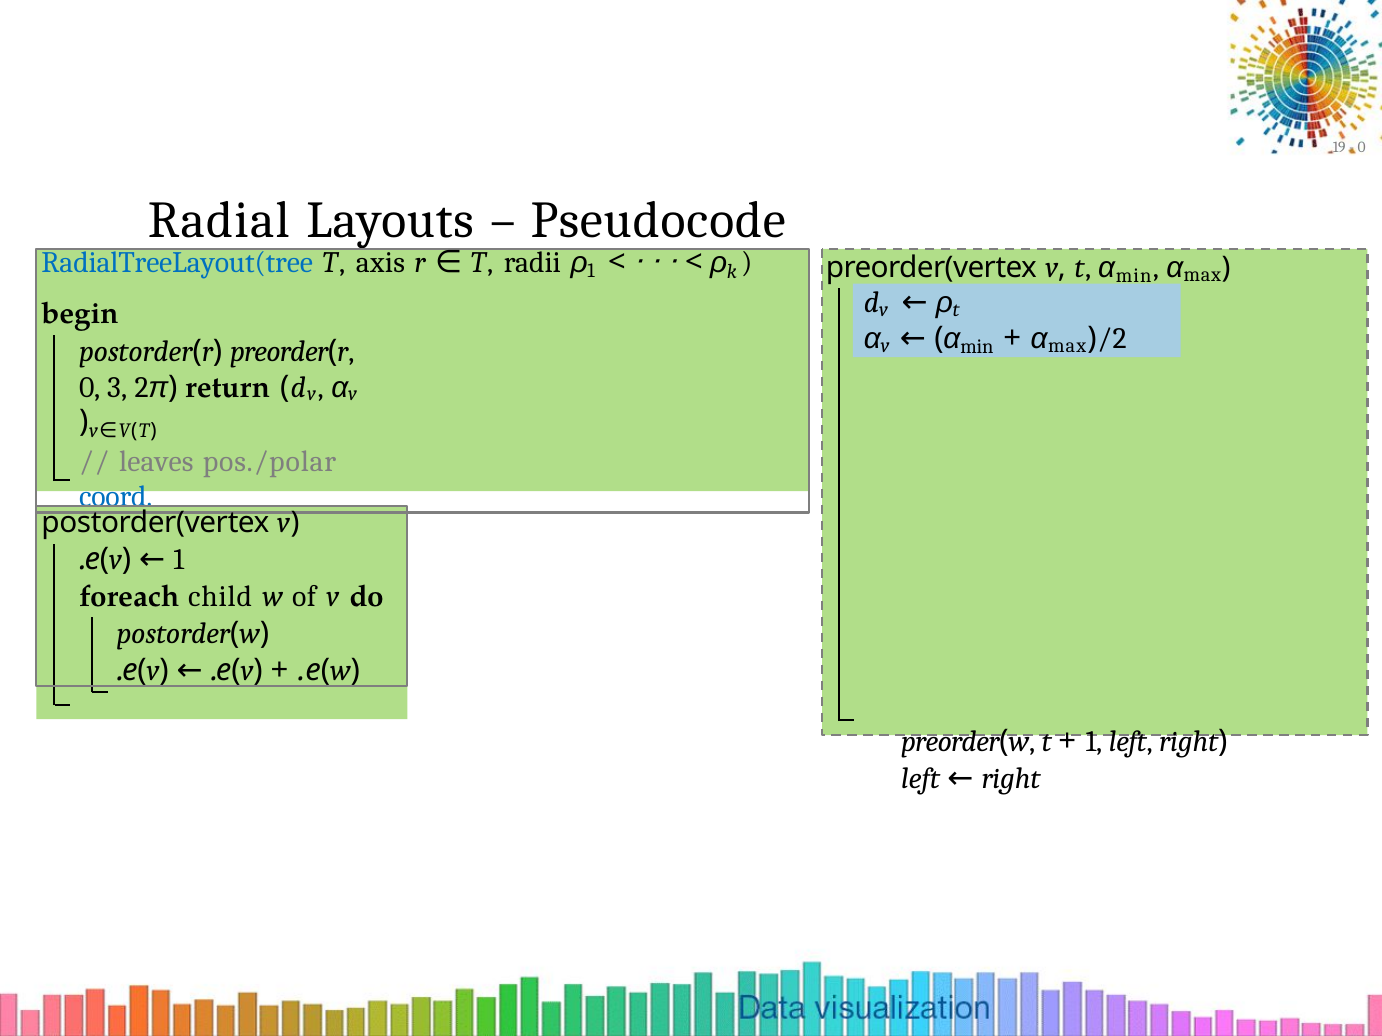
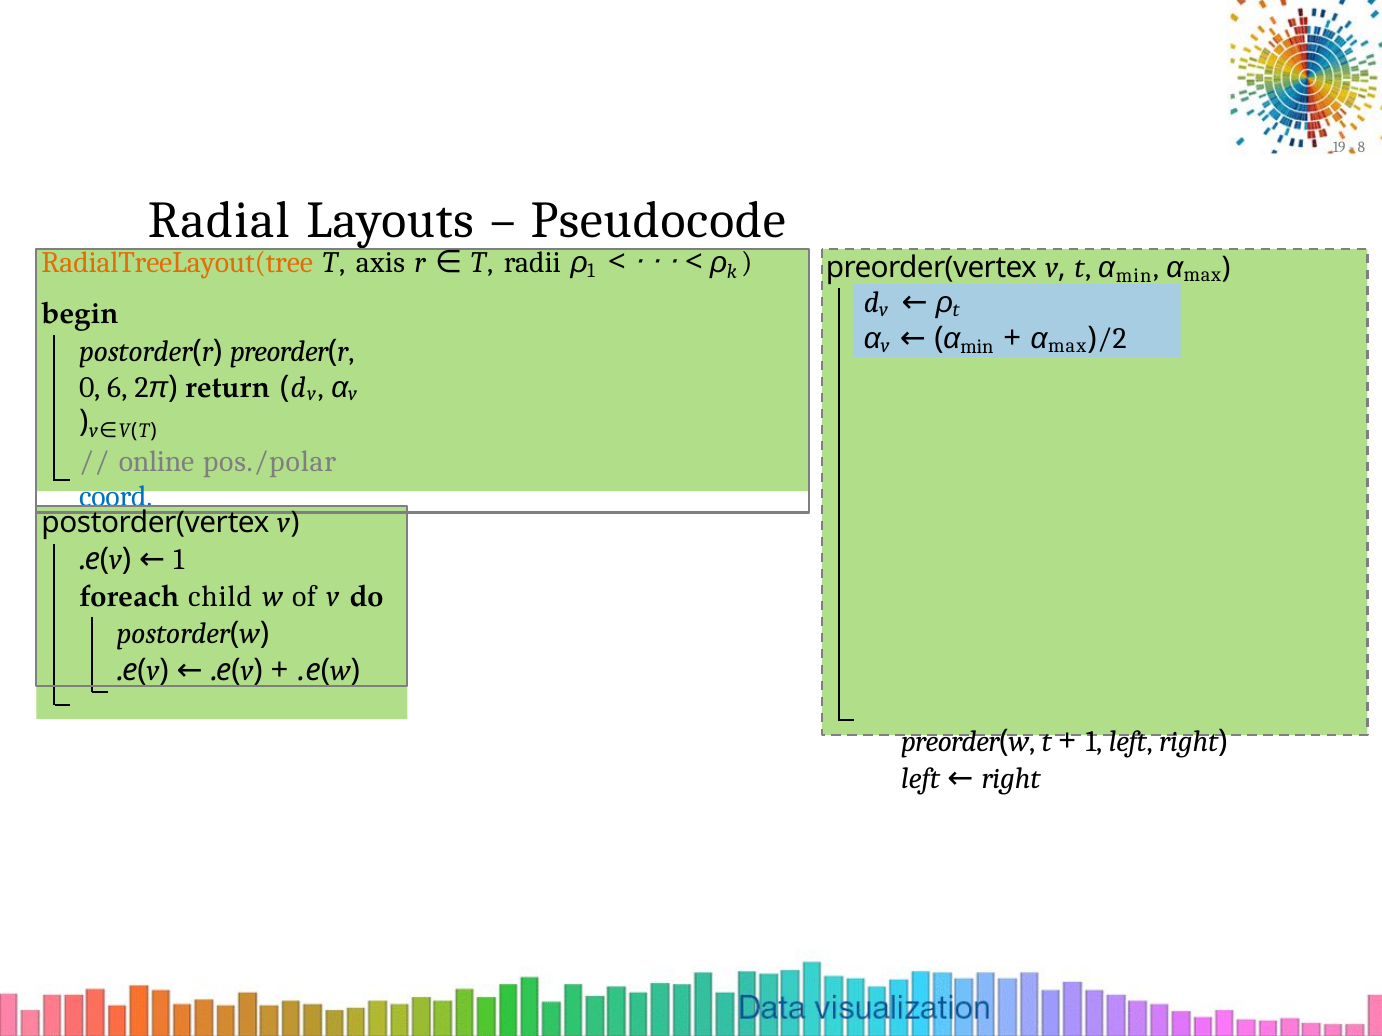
0: 0 -> 8 (1362, 148)
RadialTreeLayout(tree colour: blue -> orange (177, 263)
3: 3 -> 6 (117, 388)
leaves: leaves -> online (157, 462)
